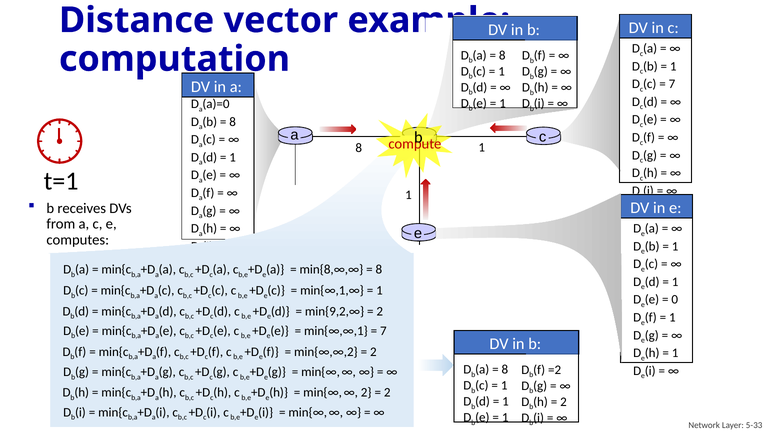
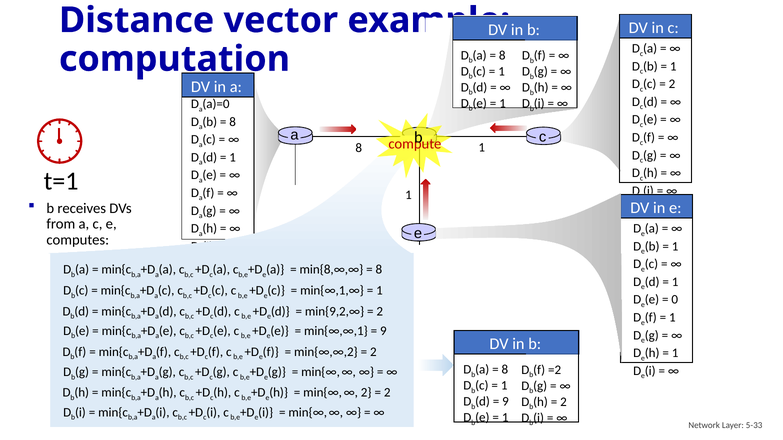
7: 7 -> 2 (672, 84)
7: 7 -> 9 (383, 331)
1: 1 -> 9 (505, 402)
